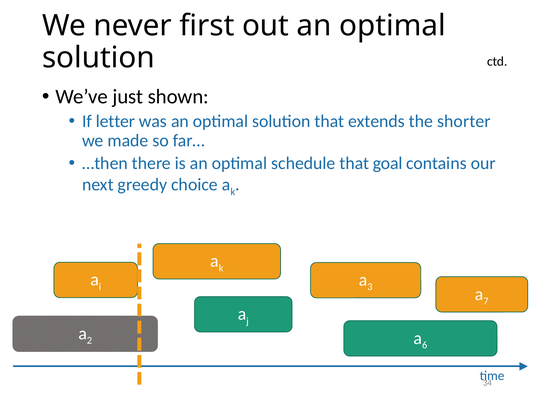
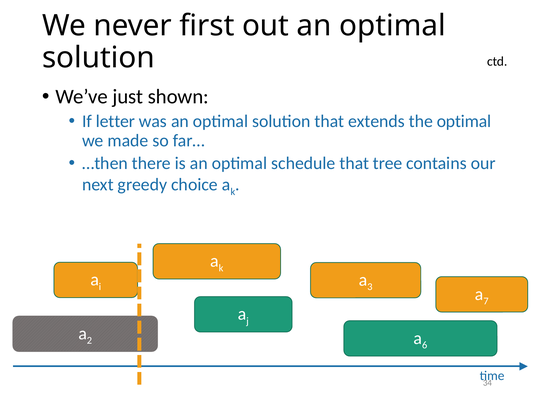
the shorter: shorter -> optimal (464, 121)
goal: goal -> tree (388, 163)
